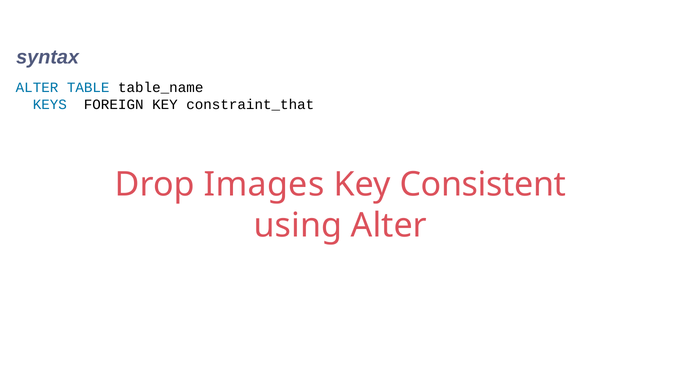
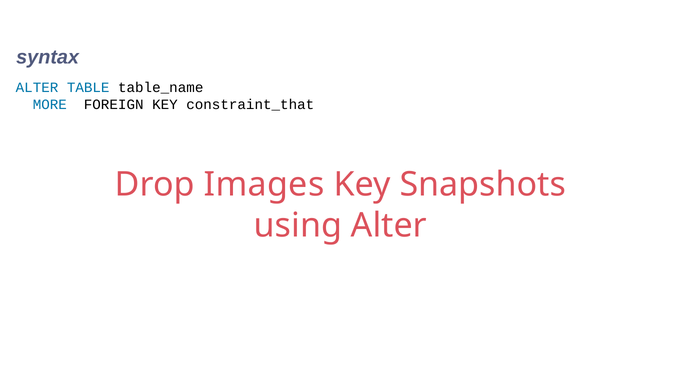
KEYS: KEYS -> MORE (50, 105)
Consistent: Consistent -> Snapshots (483, 185)
